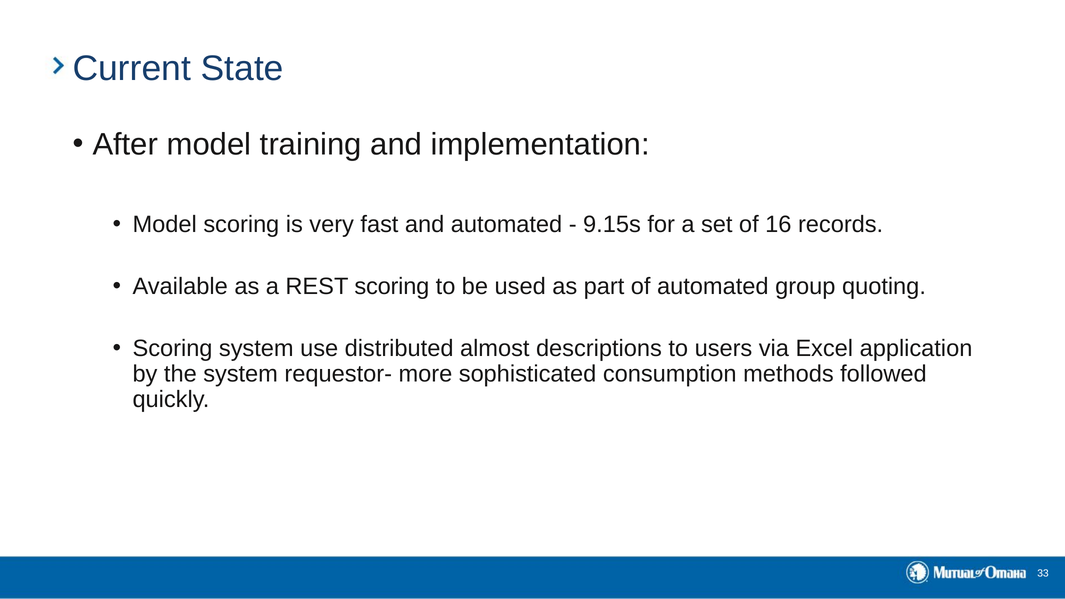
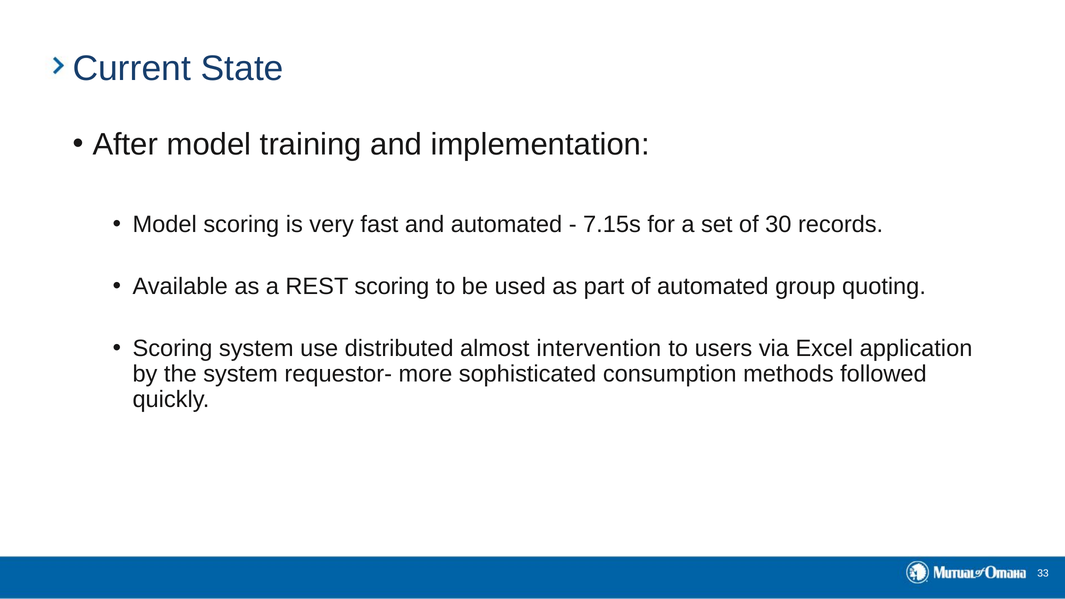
9.15s: 9.15s -> 7.15s (612, 224)
16: 16 -> 30 (778, 224)
descriptions: descriptions -> intervention (599, 349)
